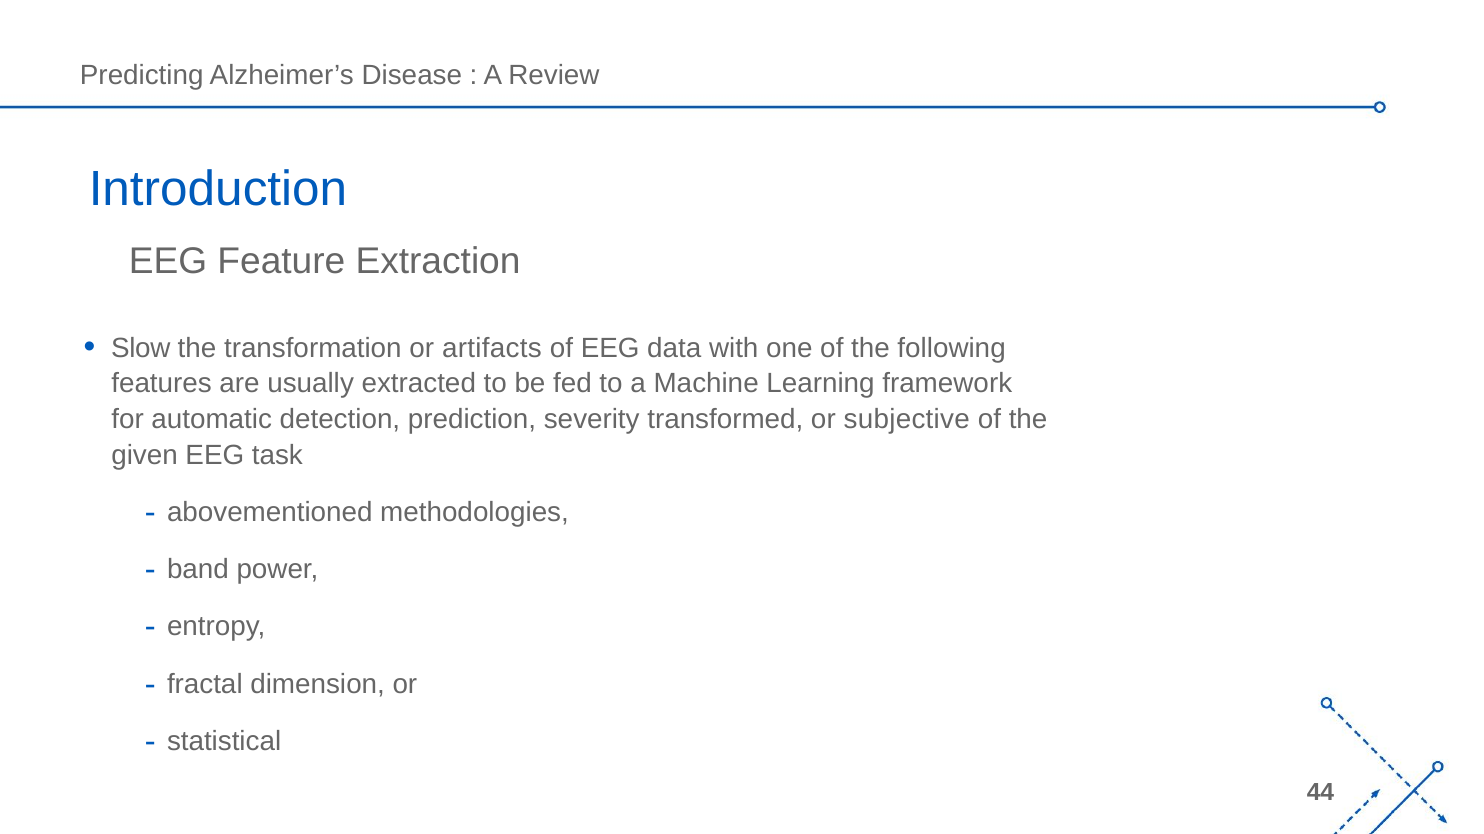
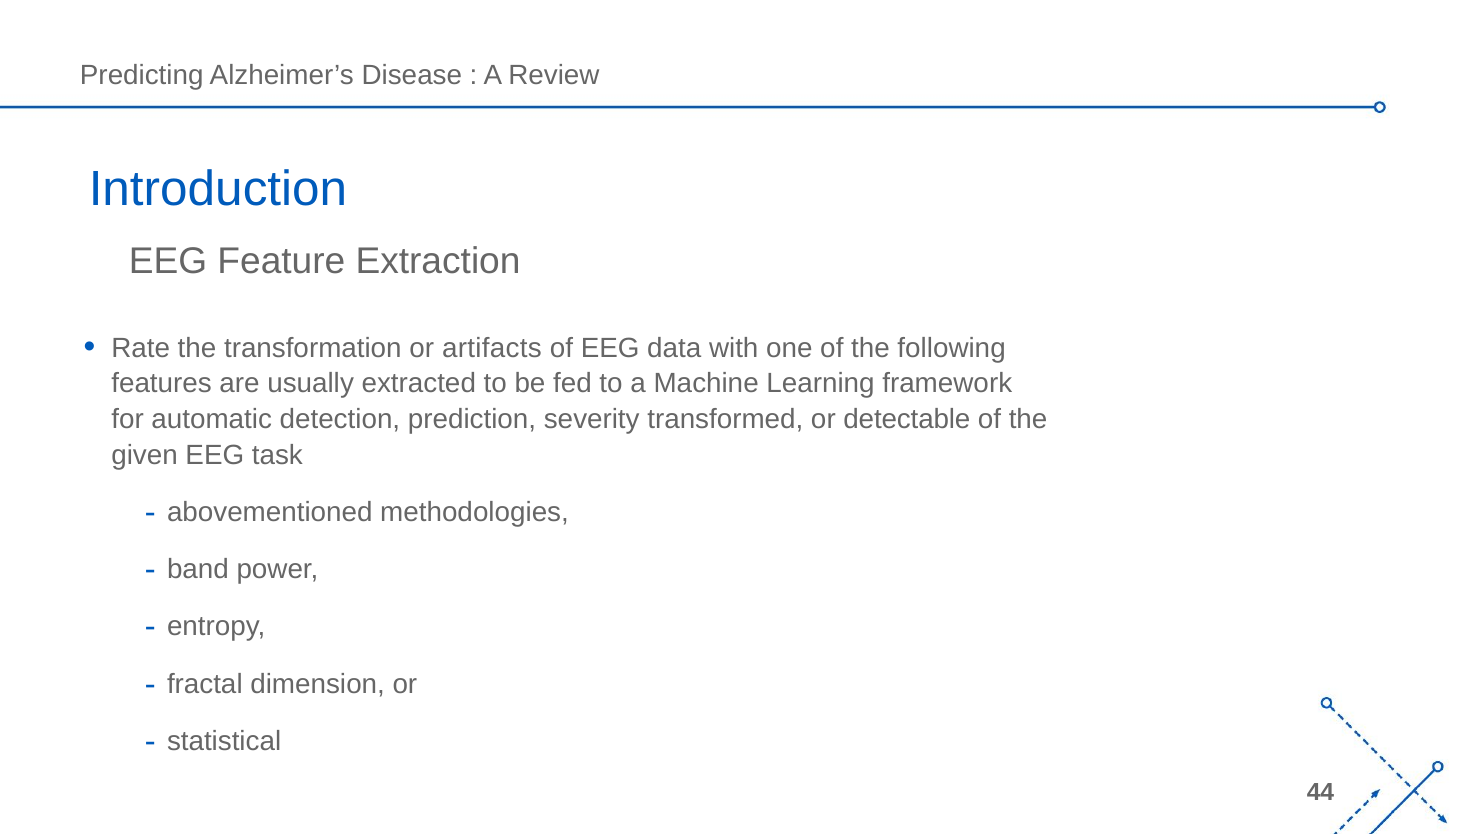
Slow: Slow -> Rate (141, 348)
subjective: subjective -> detectable (907, 420)
